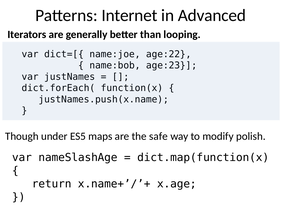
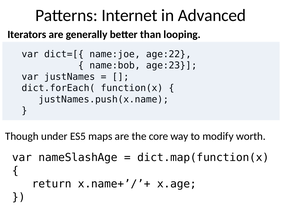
safe: safe -> core (159, 136)
polish: polish -> worth (251, 136)
